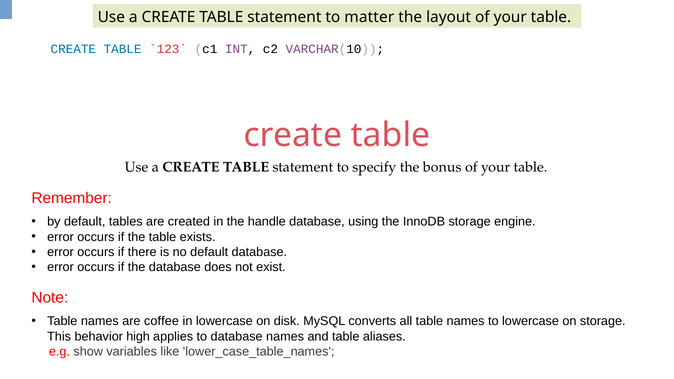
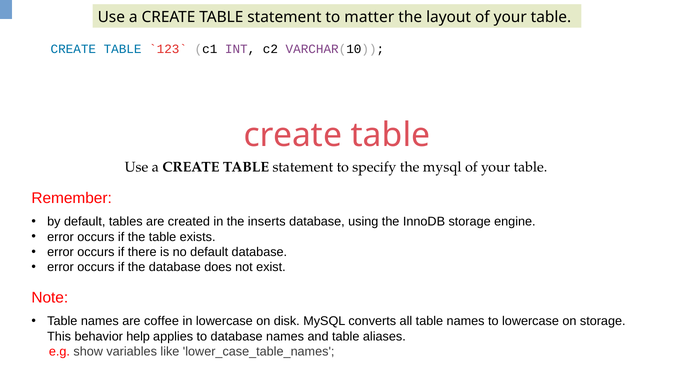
the bonus: bonus -> mysql (442, 167)
handle: handle -> inserts (267, 222)
high: high -> help (138, 336)
